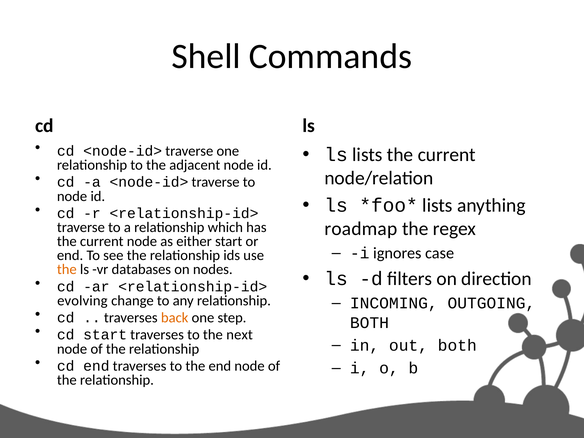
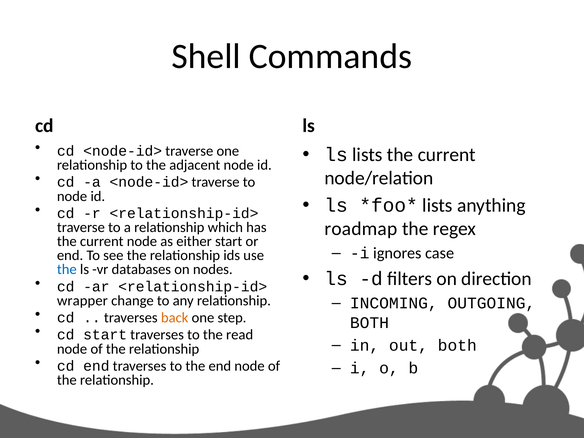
the colour: orange -> blue (67, 269)
evolving: evolving -> wrapper (82, 301)
next: next -> read (240, 335)
